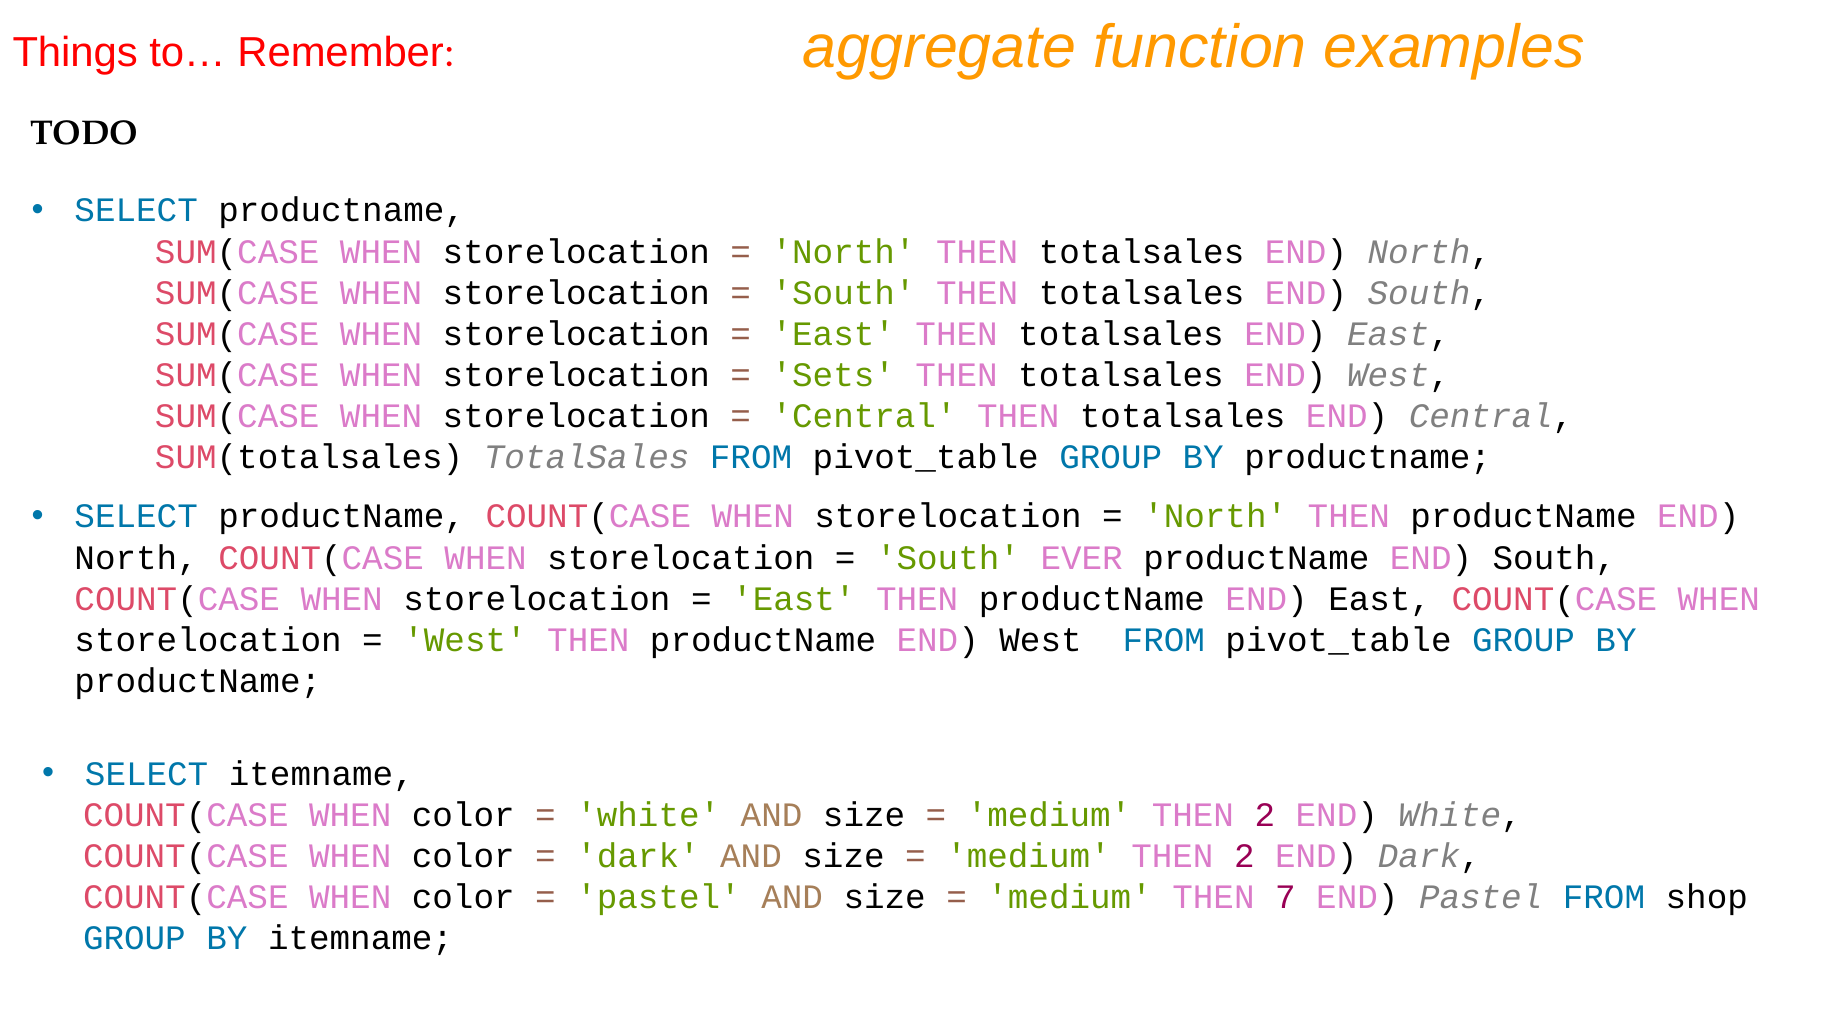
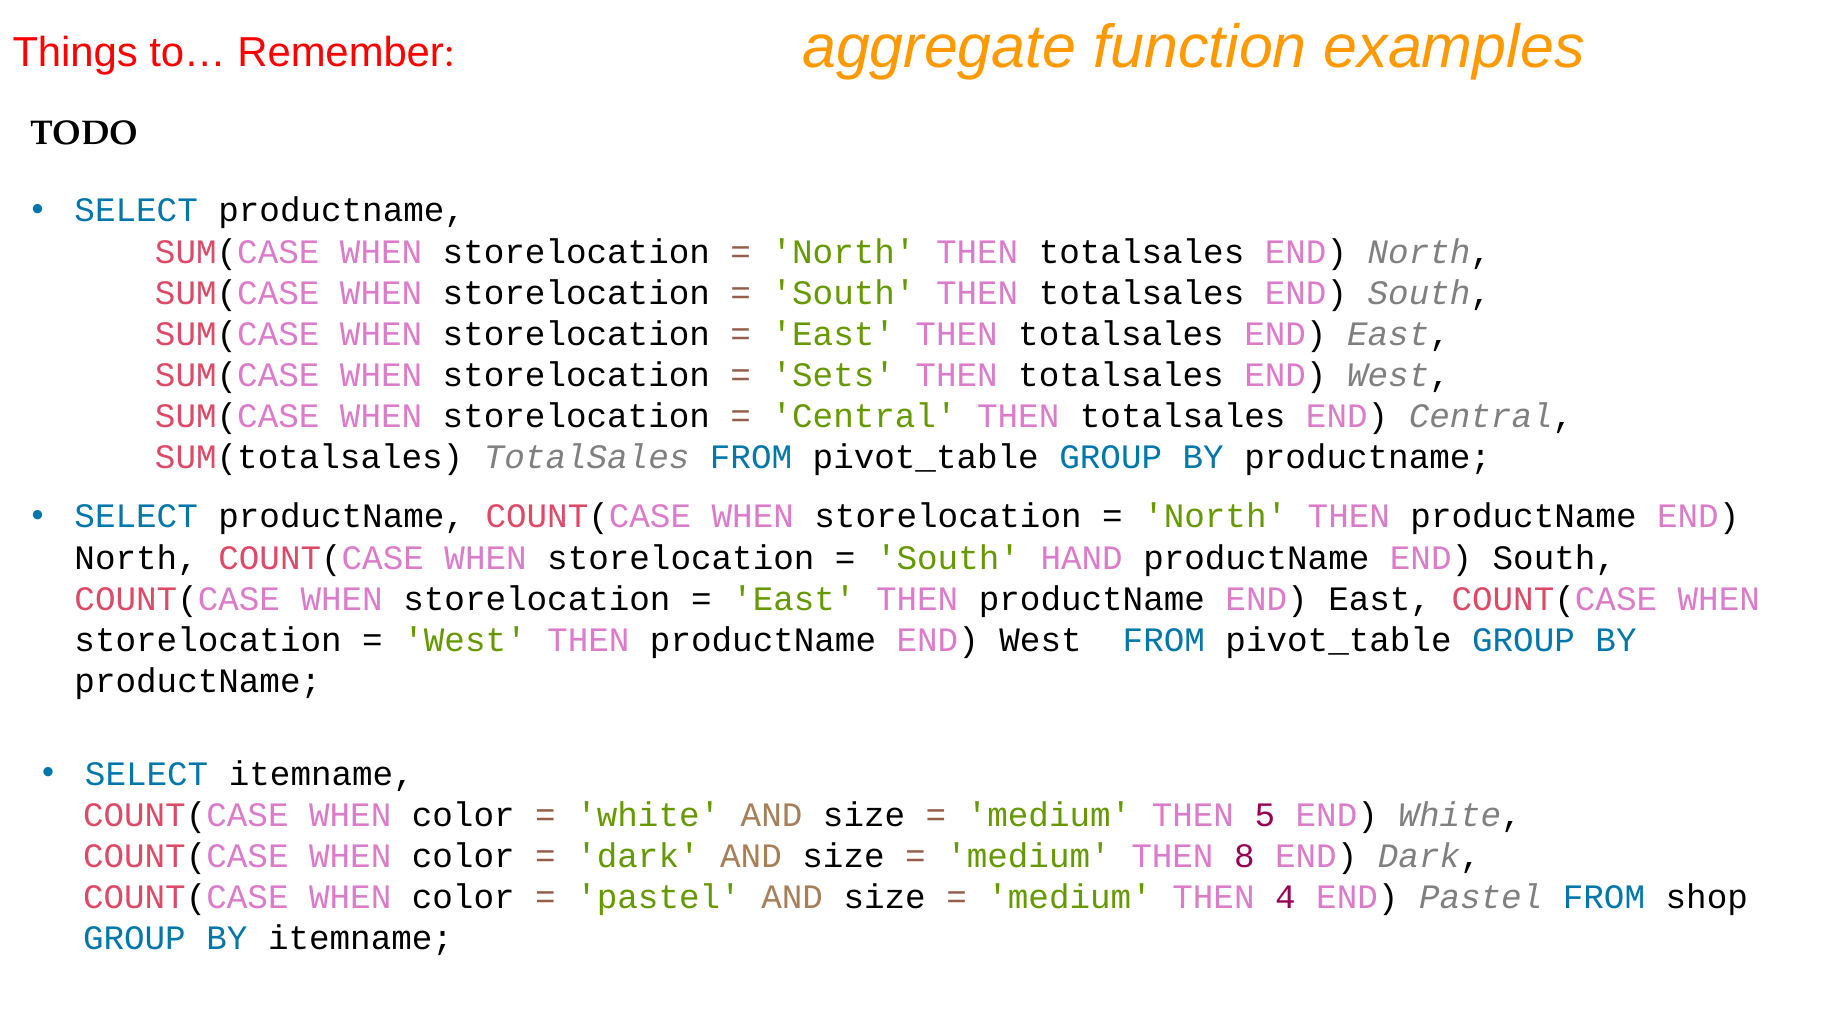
EVER: EVER -> HAND (1082, 558)
2: 2 -> 5 (1265, 815)
2: 2 -> 8 (1244, 856)
7: 7 -> 4 (1285, 897)
